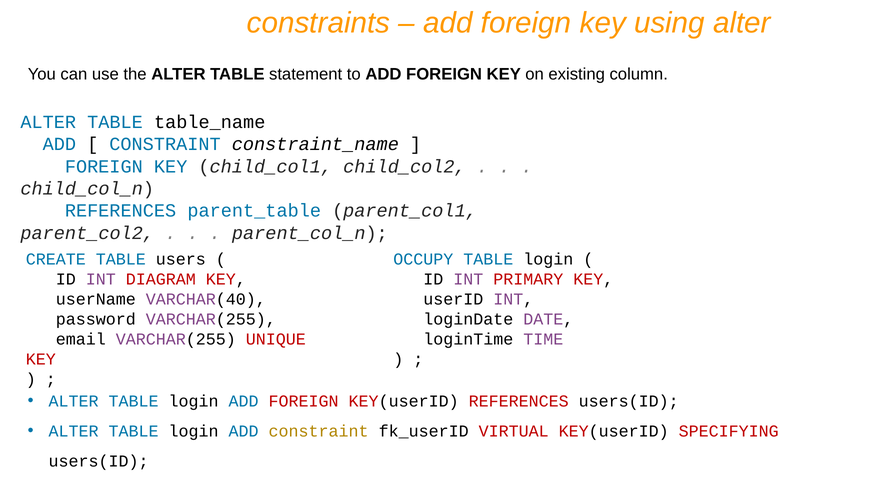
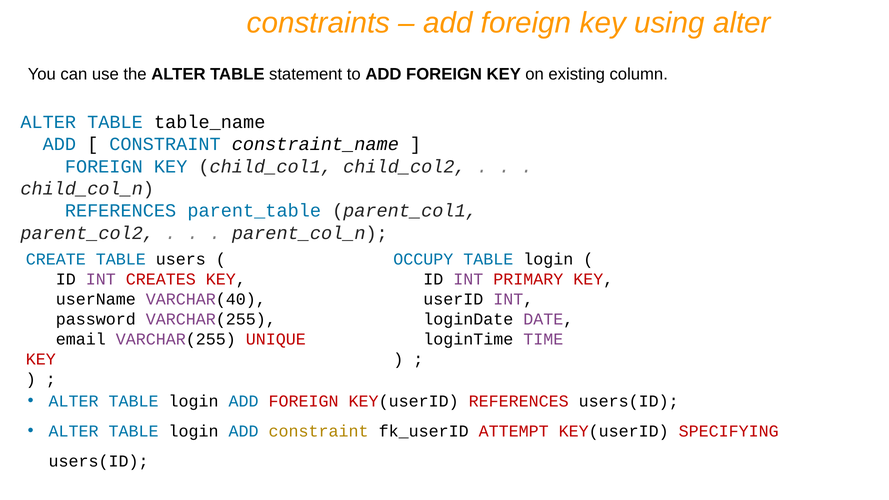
DIAGRAM: DIAGRAM -> CREATES (161, 279)
VIRTUAL: VIRTUAL -> ATTEMPT (514, 431)
